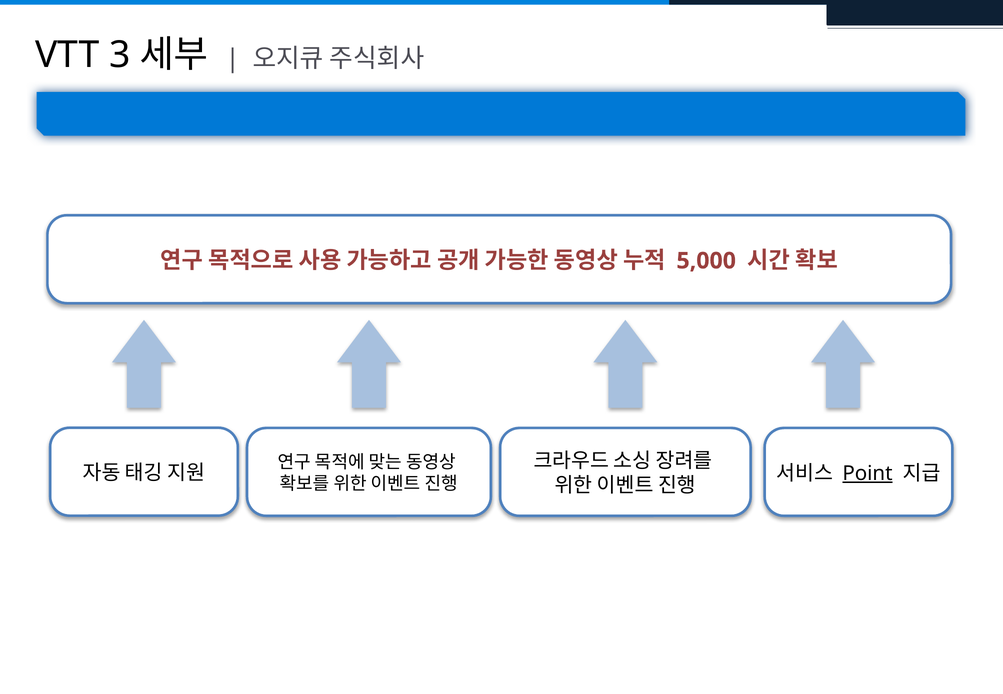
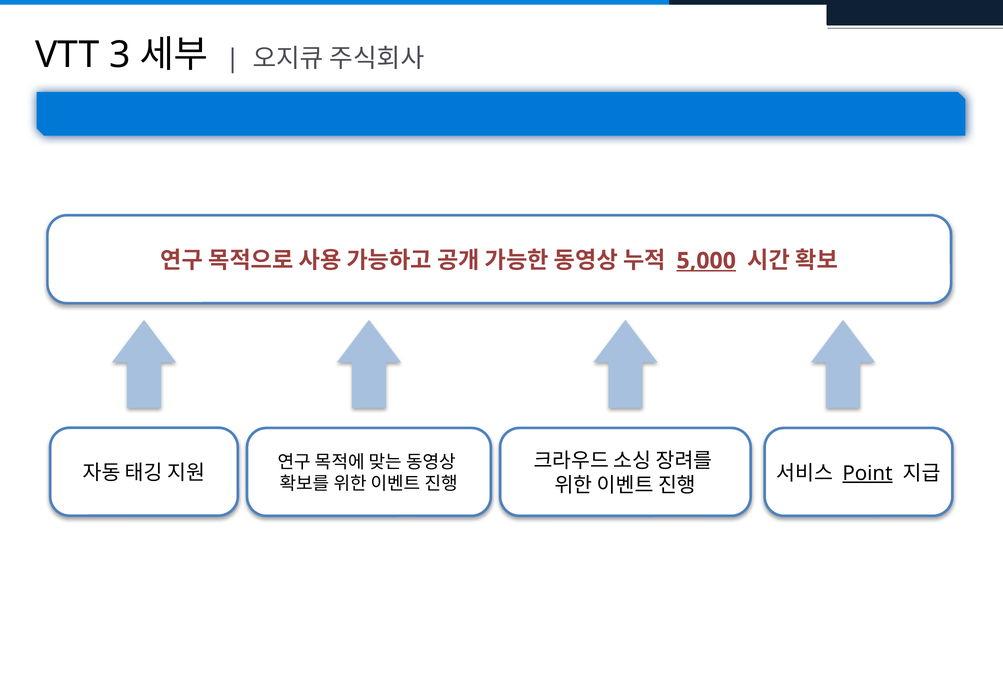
5,000 underline: none -> present (706, 261)
